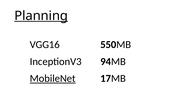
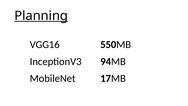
MobileNet underline: present -> none (53, 78)
